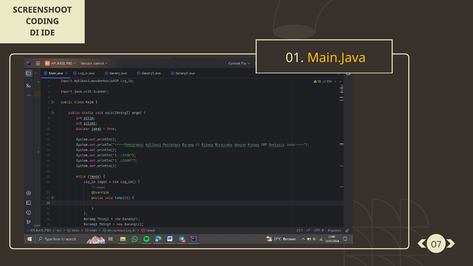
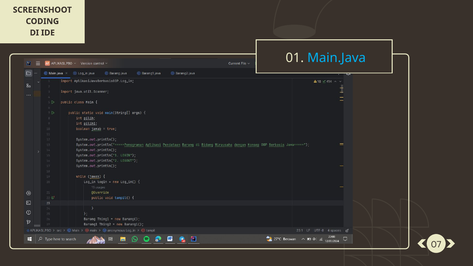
Main.Java colour: yellow -> light blue (337, 58)
